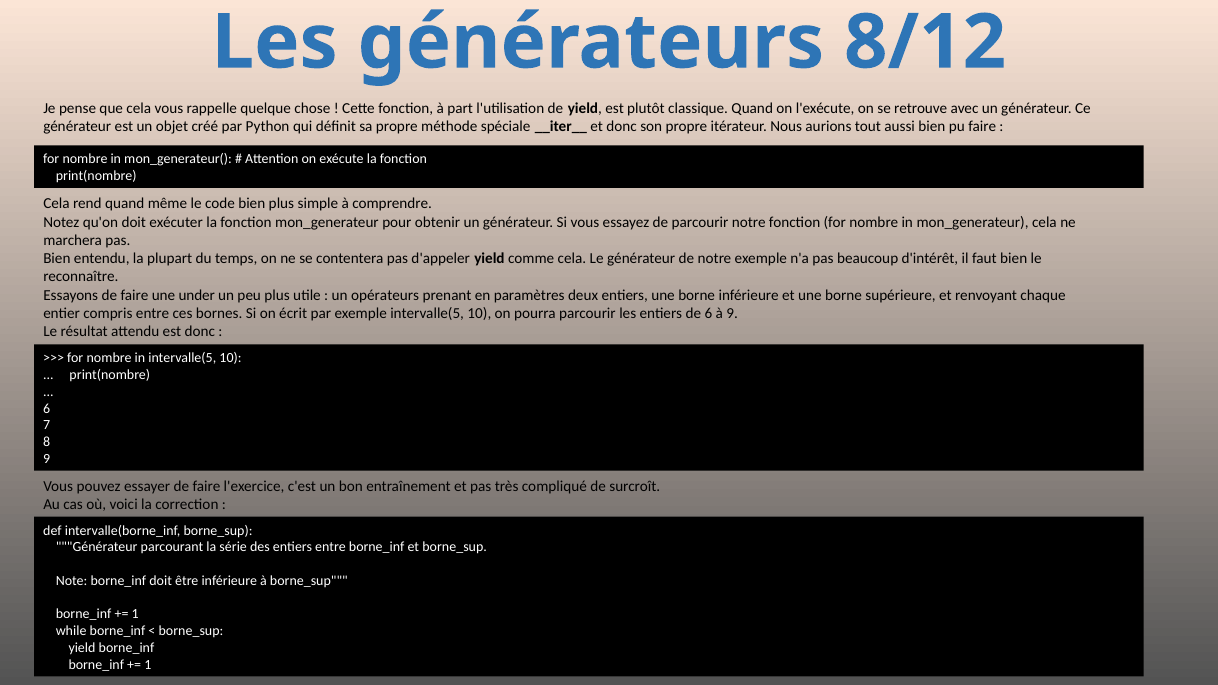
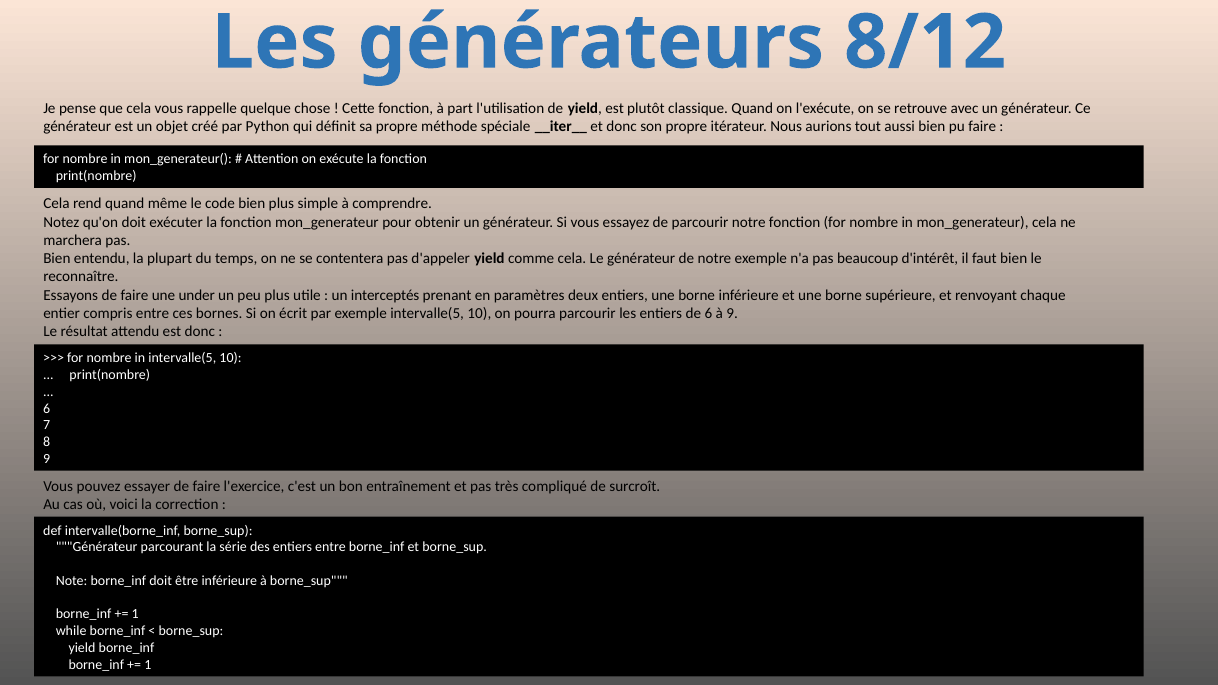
opérateurs: opérateurs -> interceptés (385, 295)
